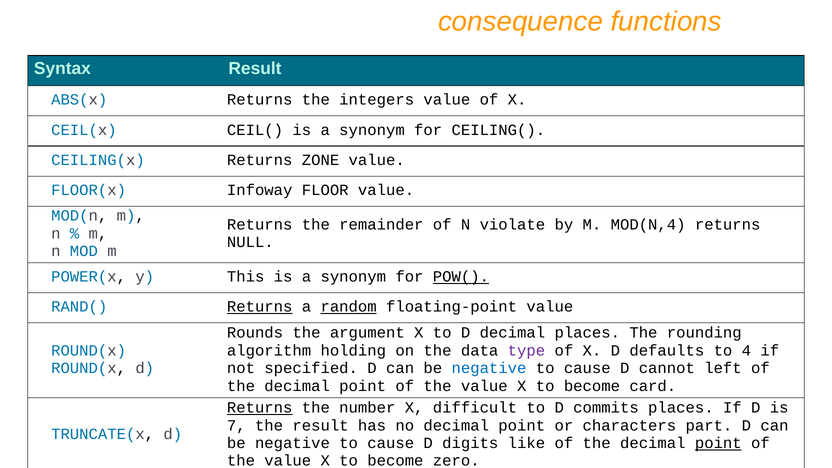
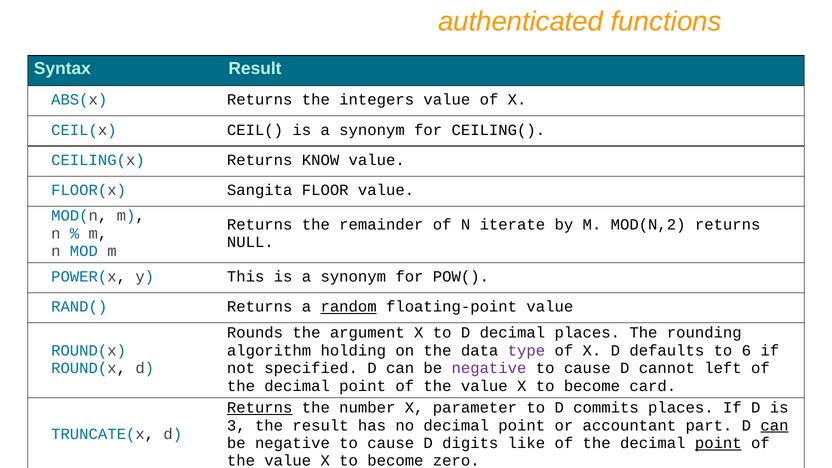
consequence: consequence -> authenticated (521, 22)
ZONE: ZONE -> KNOW (321, 160)
Infoway: Infoway -> Sangita (260, 190)
violate: violate -> iterate (512, 225)
MOD(N,4: MOD(N,4 -> MOD(N,2 (648, 225)
POW( underline: present -> none (461, 277)
Returns underline: present -> none (260, 307)
4: 4 -> 6 (746, 350)
negative colour: blue -> purple (489, 368)
difficult: difficult -> parameter (475, 408)
7: 7 -> 3 (236, 425)
characters: characters -> accountant (629, 425)
can underline: none -> present (774, 425)
